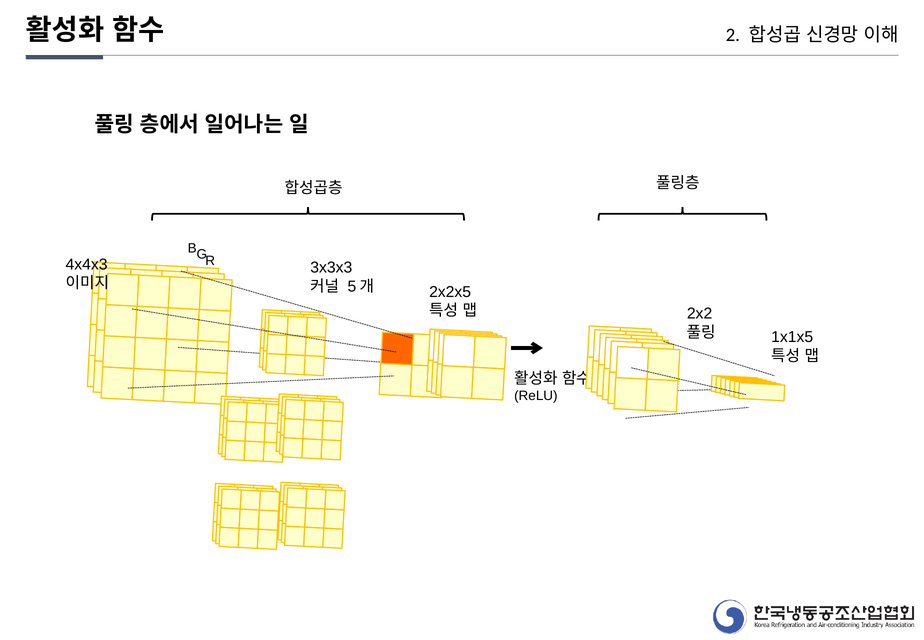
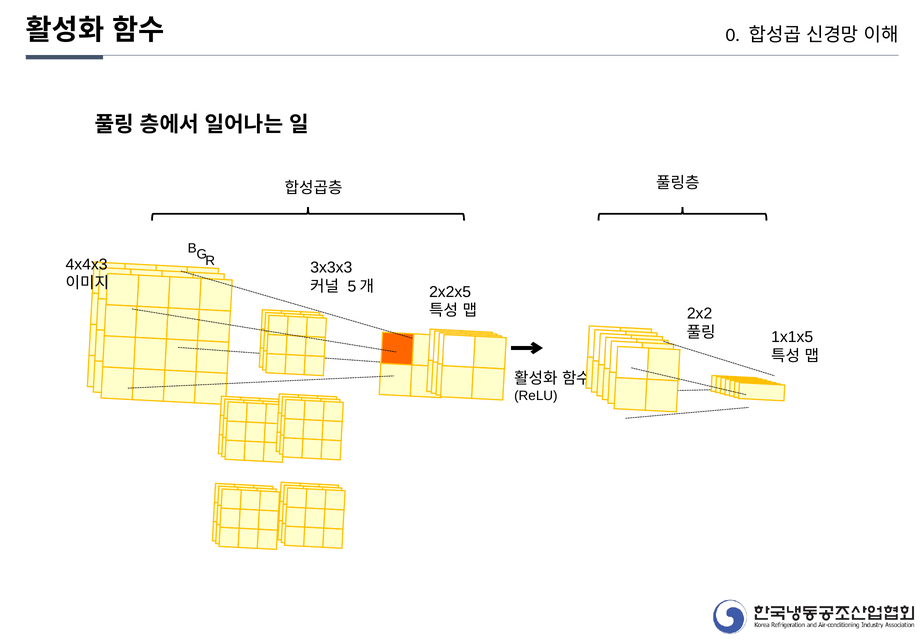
2: 2 -> 0 (733, 35)
